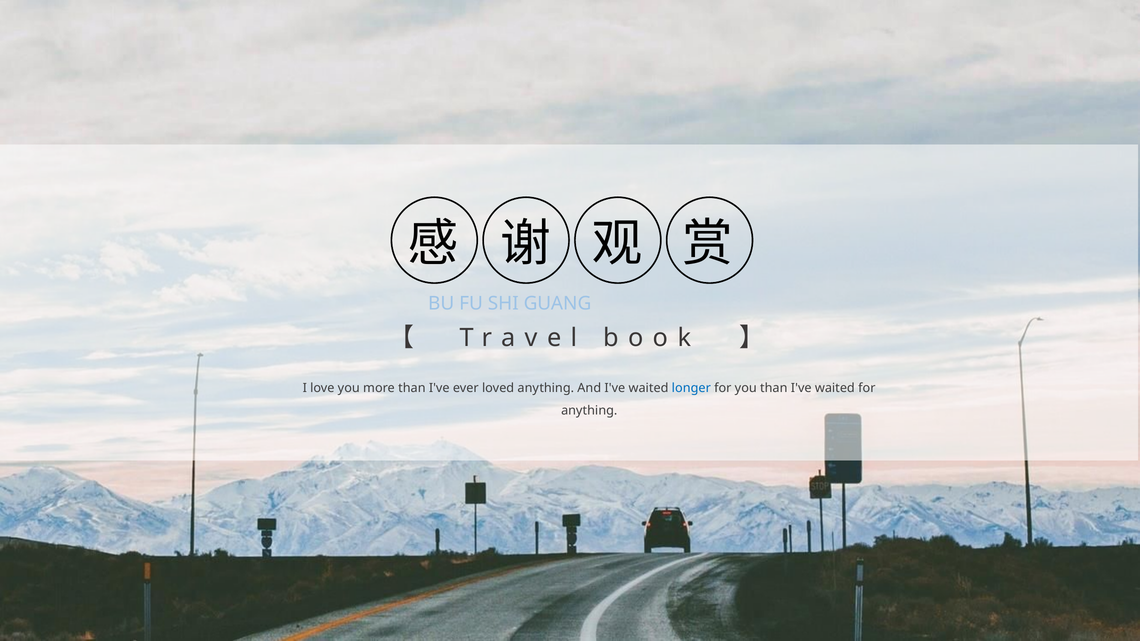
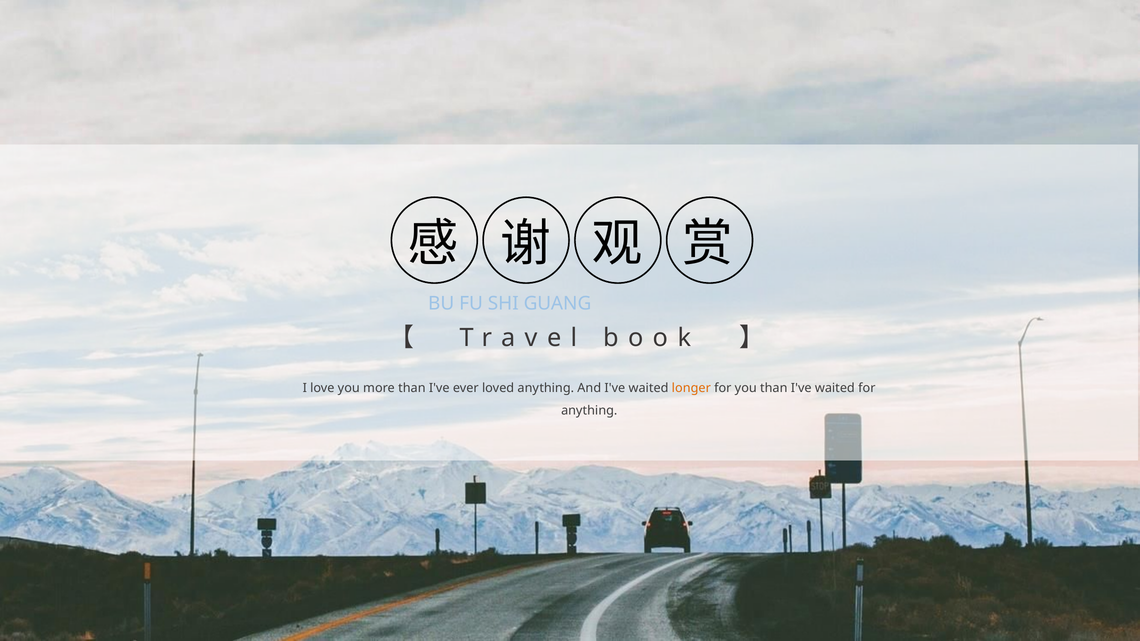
longer colour: blue -> orange (691, 388)
